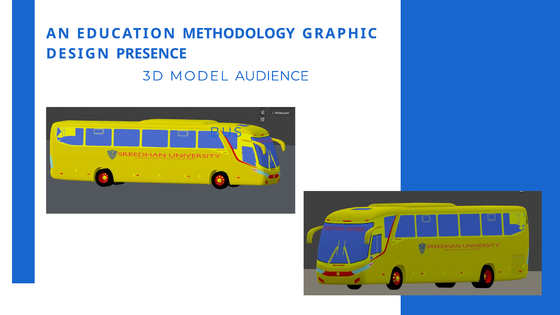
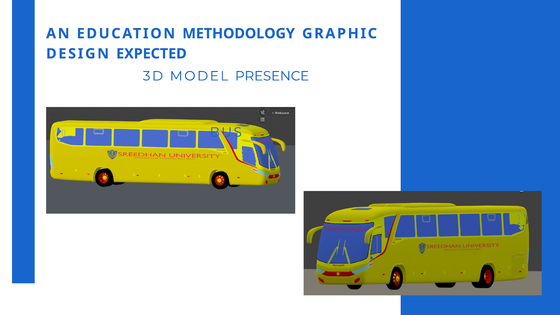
PRESENCE: PRESENCE -> EXPECTED (151, 54)
AUDIENCE: AUDIENCE -> PRESENCE (272, 76)
